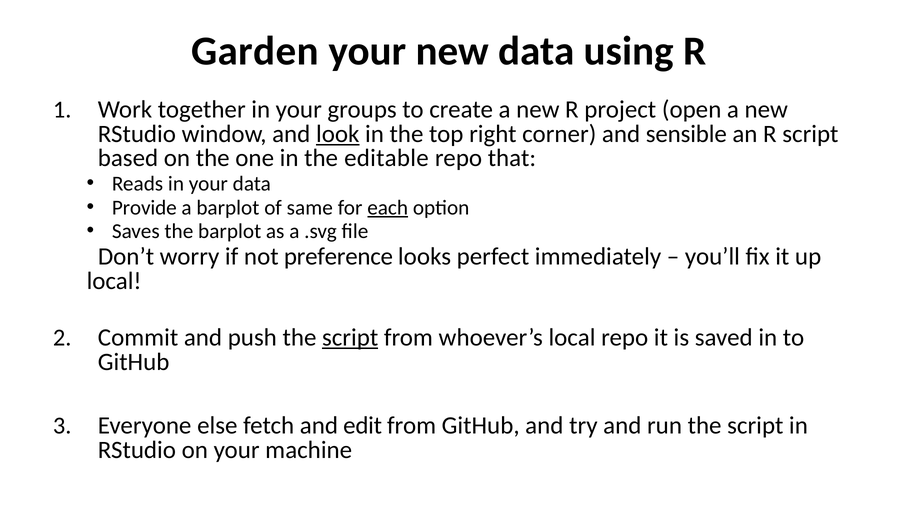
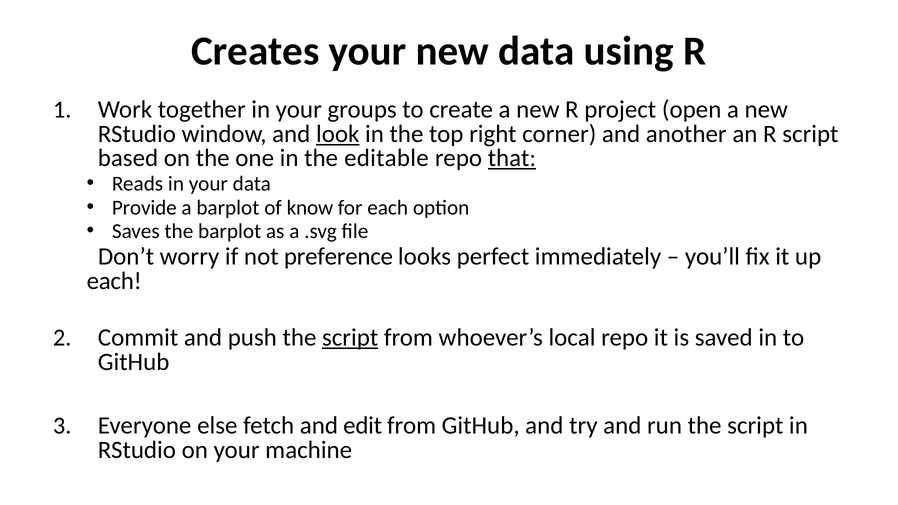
Garden: Garden -> Creates (255, 51)
sensible: sensible -> another (686, 134)
that underline: none -> present (512, 158)
same: same -> know (310, 208)
each underline: present -> none (388, 208)
local: local -> each (114, 281)
